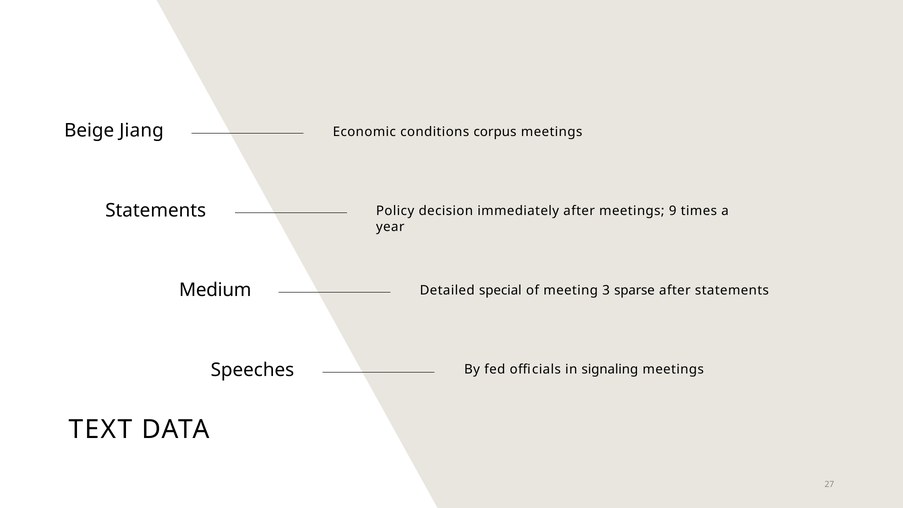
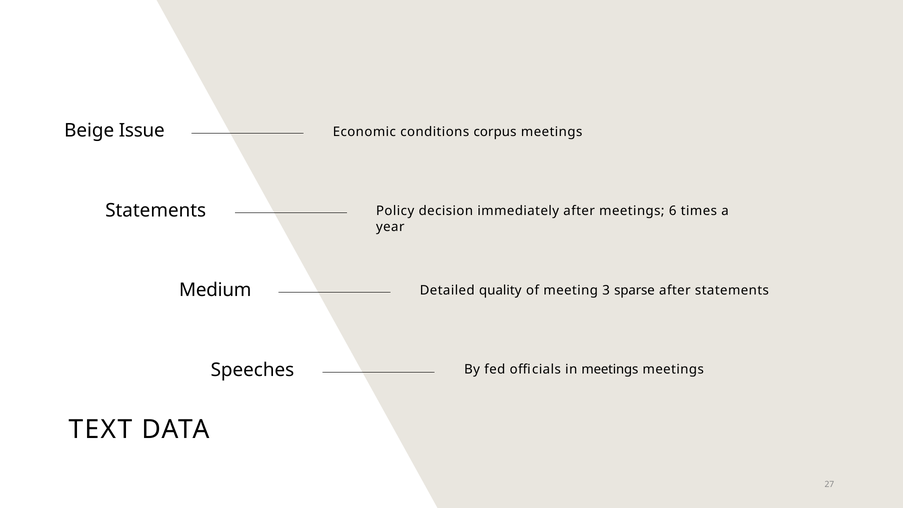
Jiang: Jiang -> Issue (142, 131)
9: 9 -> 6 (673, 211)
special: special -> quality (500, 290)
in signaling: signaling -> meetings (610, 370)
